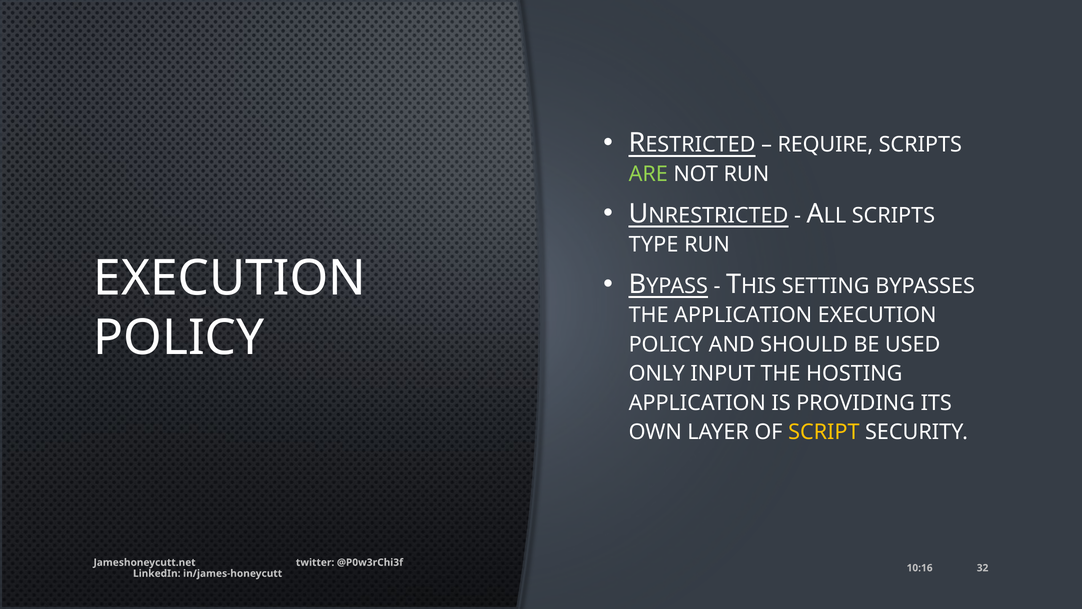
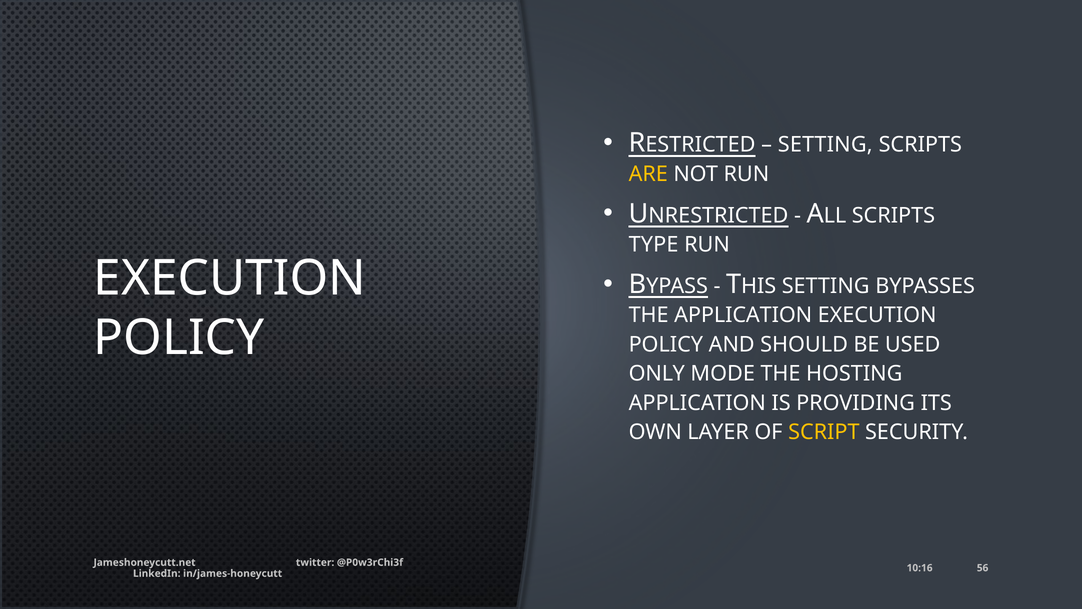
REQUIRE: REQUIRE -> SETTING (825, 145)
ARE colour: light green -> yellow (648, 174)
INPUT: INPUT -> MODE (723, 373)
32: 32 -> 56 (983, 568)
